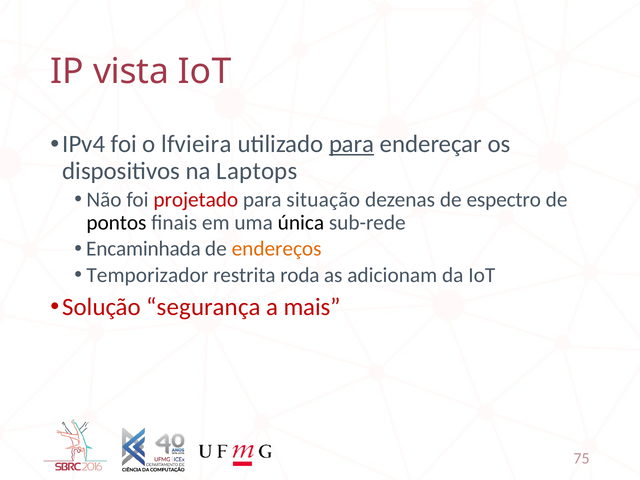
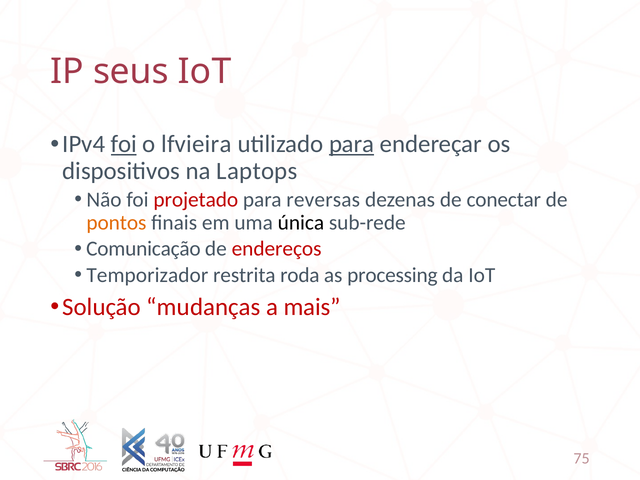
vista: vista -> seus (131, 72)
foi underline: none -> present (124, 144)
situação: situação -> reversas (323, 199)
espectro: espectro -> conectar (504, 199)
pontos colour: black -> orange (116, 223)
Encaminhada: Encaminhada -> Comunicação (143, 249)
endereços colour: orange -> red (277, 249)
adicionam: adicionam -> processing (392, 275)
segurança: segurança -> mudanças (204, 307)
